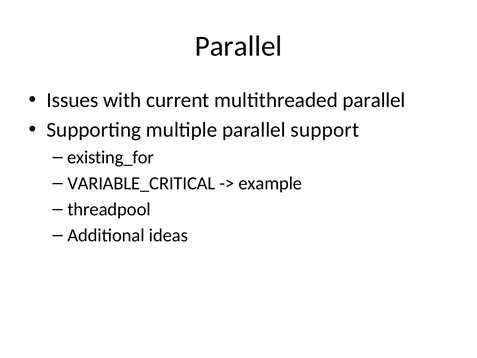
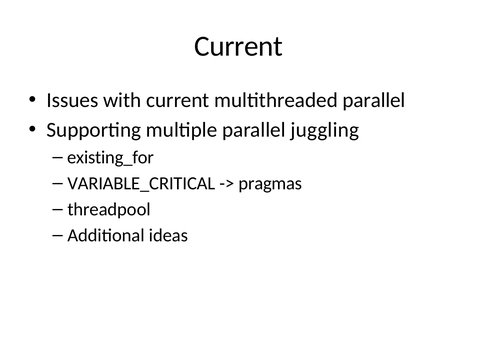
Parallel: Parallel -> Current (239, 46)
support: support -> juggling (325, 130)
example: example -> pragmas (270, 183)
